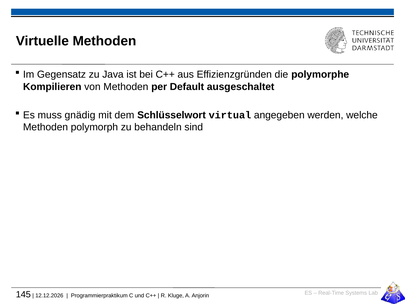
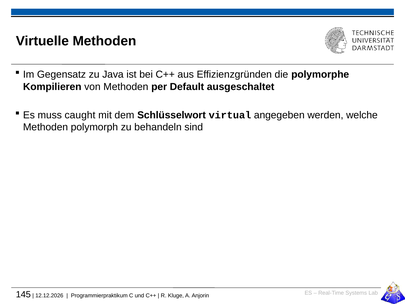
gnädig: gnädig -> caught (80, 115)
